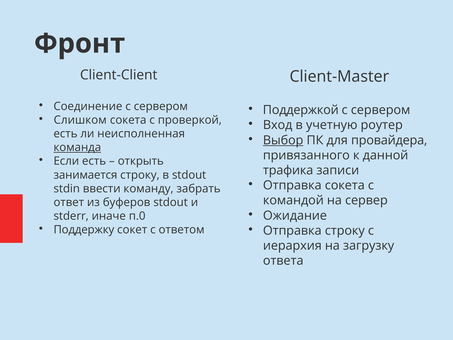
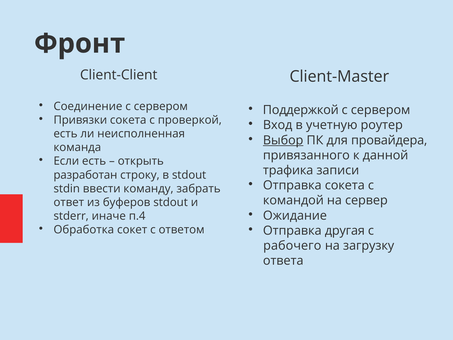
Слишком: Слишком -> Привязки (80, 120)
команда underline: present -> none (77, 147)
занимается: занимается -> разработан (85, 175)
п.0: п.0 -> п.4 (137, 216)
Поддержку: Поддержку -> Обработка (84, 230)
Отправка строку: строку -> другая (345, 230)
иерархия: иерархия -> рабочего (292, 246)
